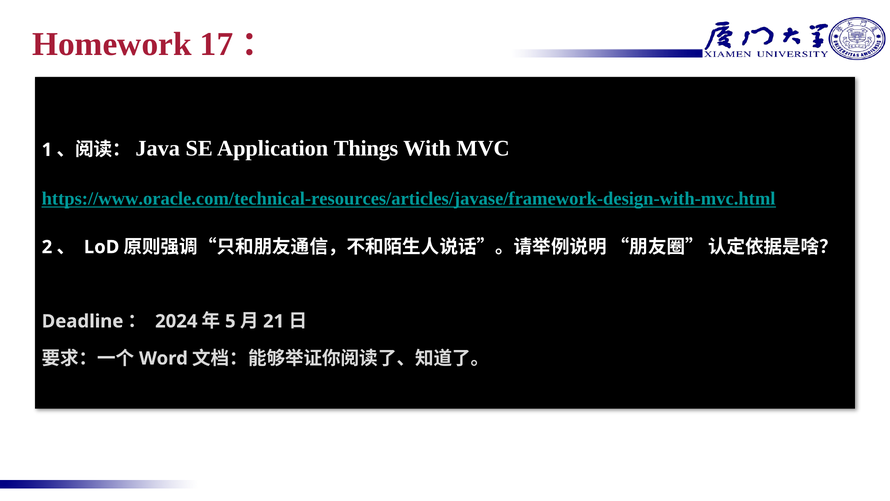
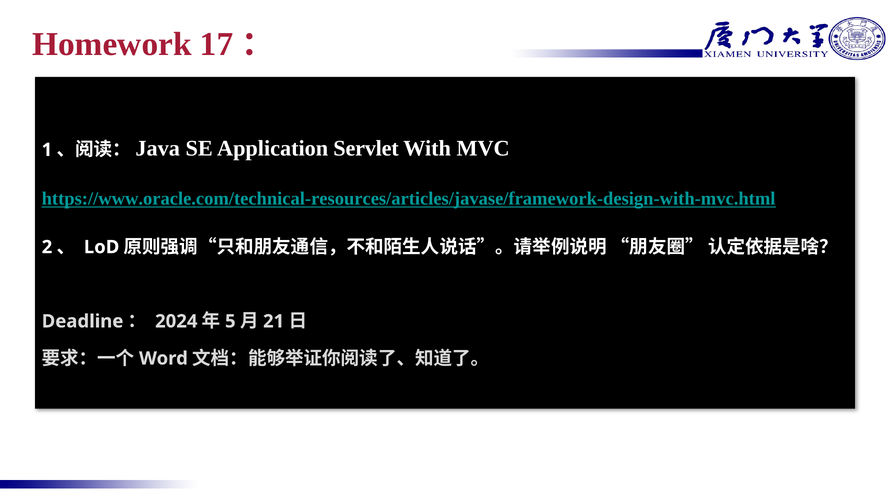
Things: Things -> Servlet (366, 148)
